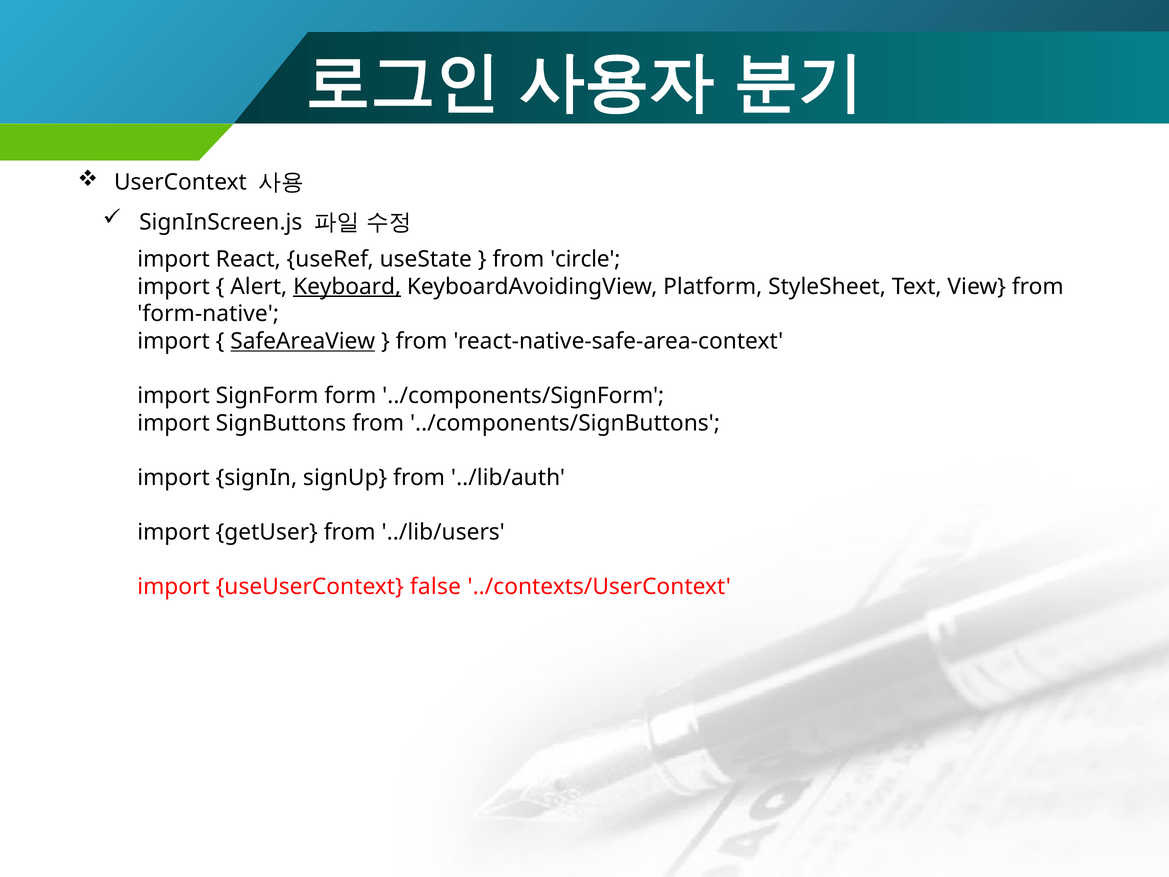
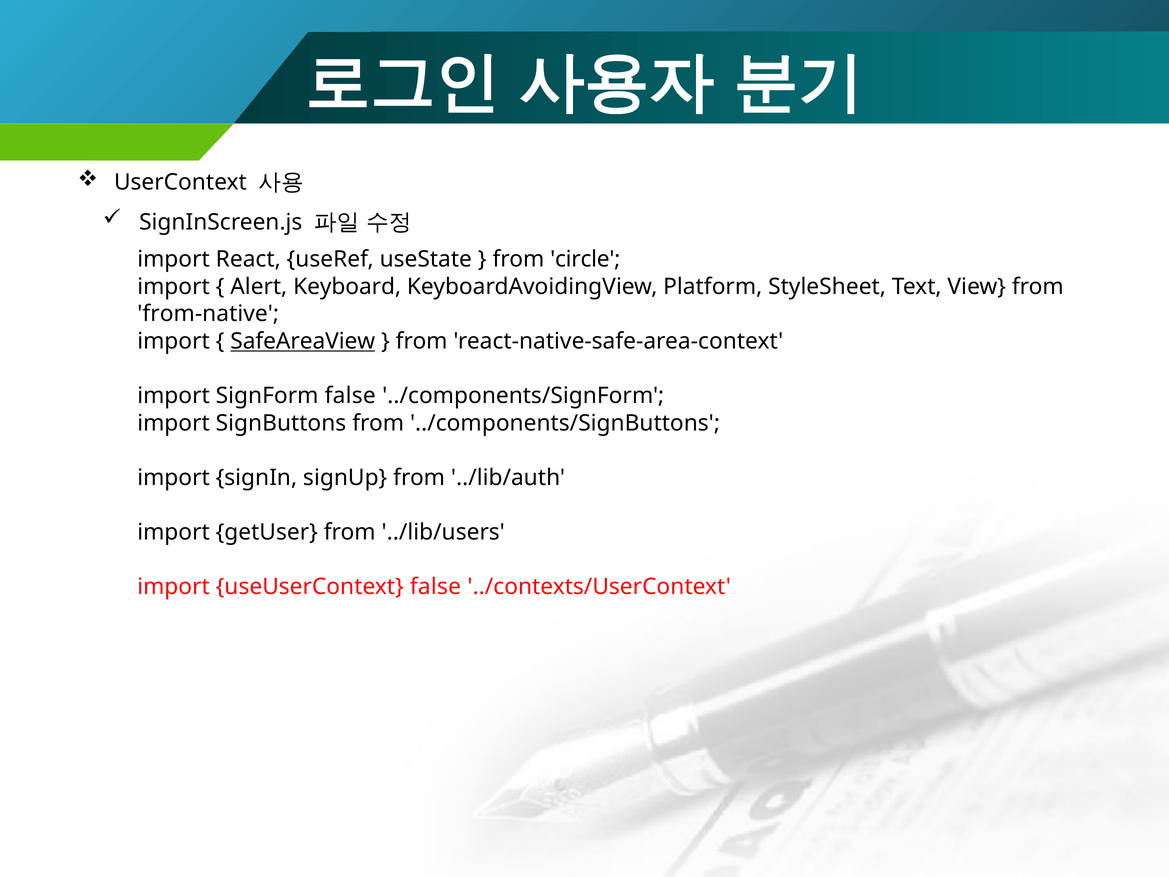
Keyboard underline: present -> none (347, 287)
form-native: form-native -> from-native (208, 314)
SignForm form: form -> false (350, 396)
